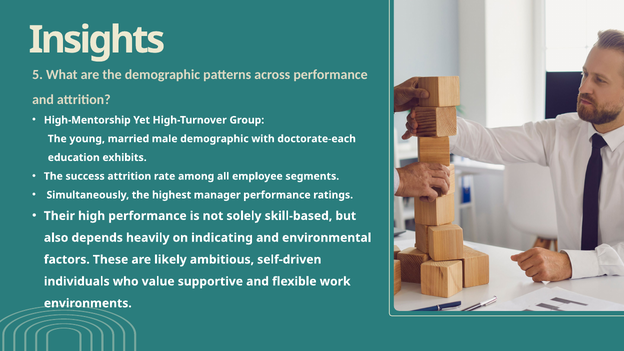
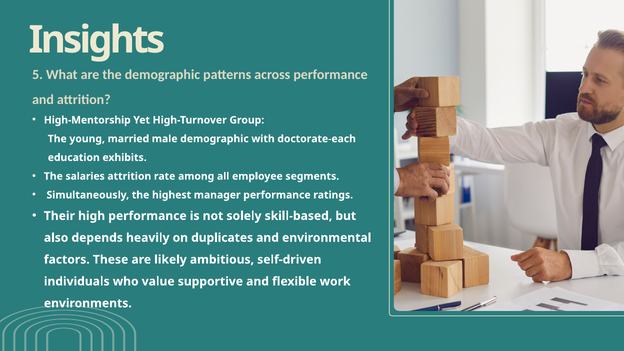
success: success -> salaries (85, 176)
indicating: indicating -> duplicates (222, 238)
